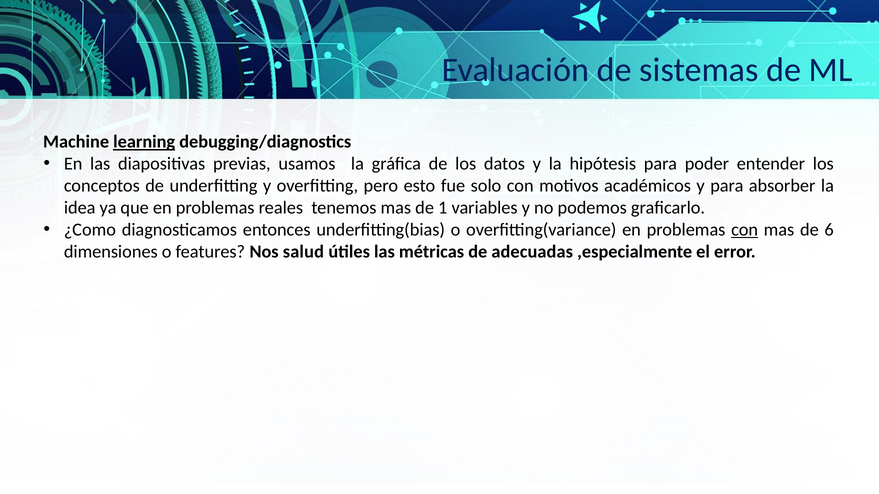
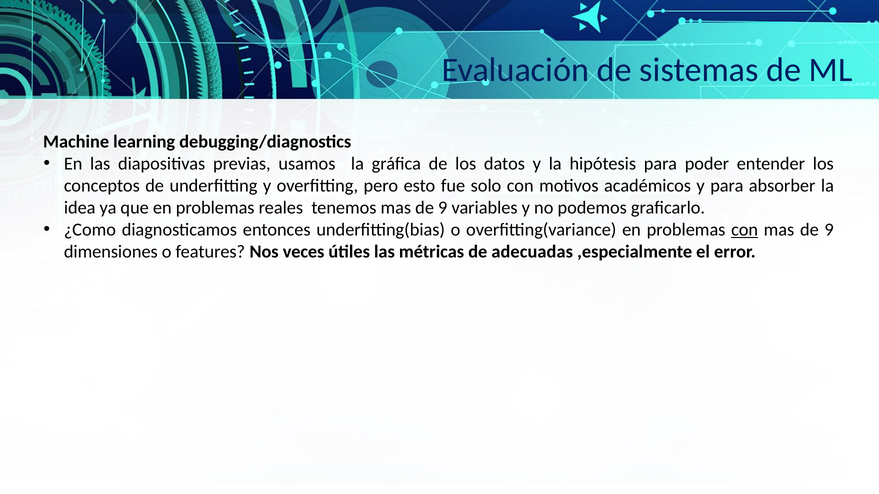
learning underline: present -> none (144, 142)
tenemos mas de 1: 1 -> 9 (443, 208)
6: 6 -> 9 (829, 230)
salud: salud -> veces (304, 252)
